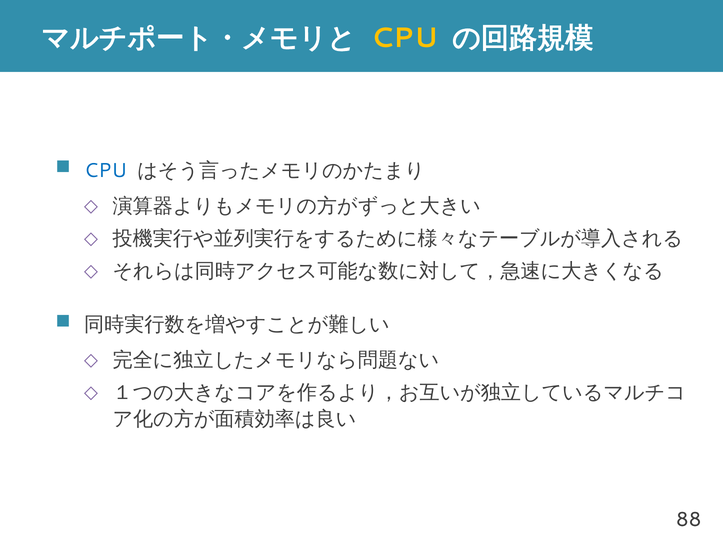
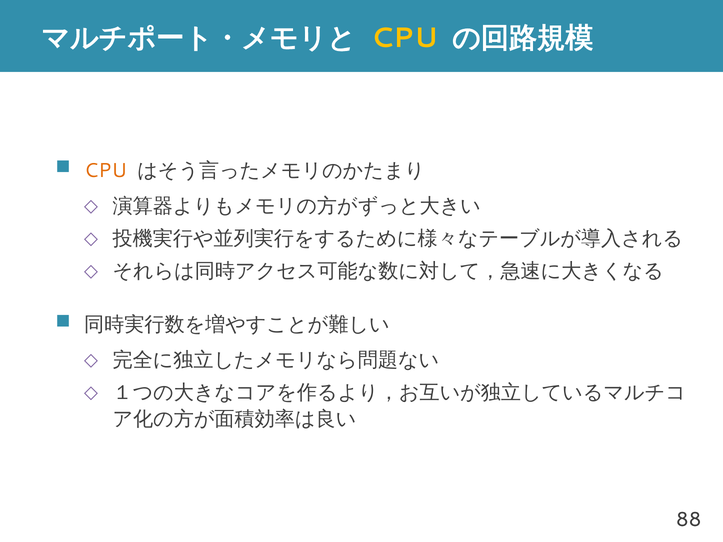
CPU colour: blue -> orange (106, 171)
